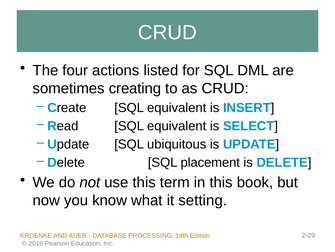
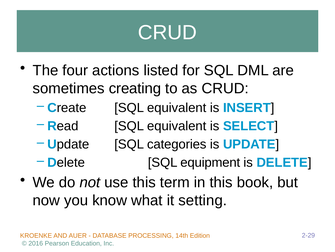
ubiquitous: ubiquitous -> categories (177, 144)
placement: placement -> equipment (210, 162)
